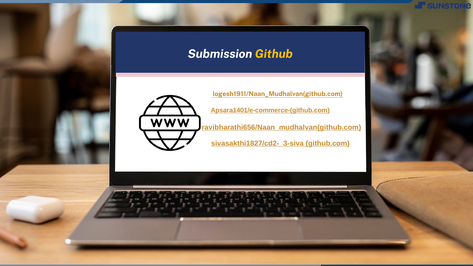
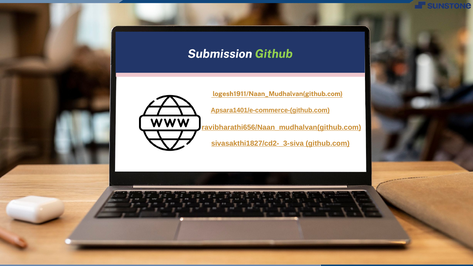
Github colour: yellow -> light green (274, 54)
